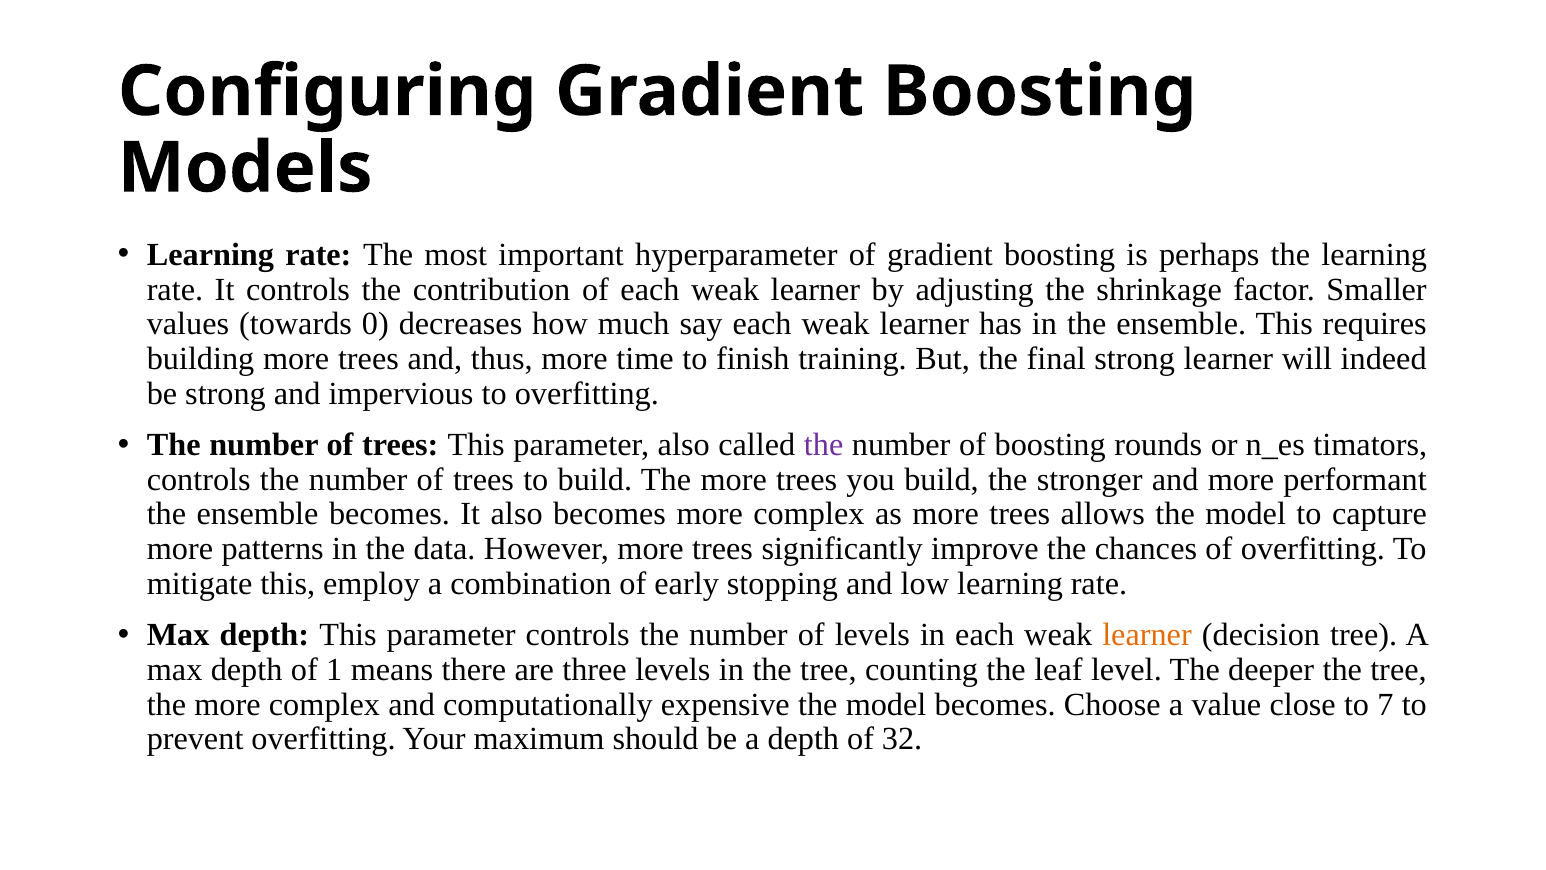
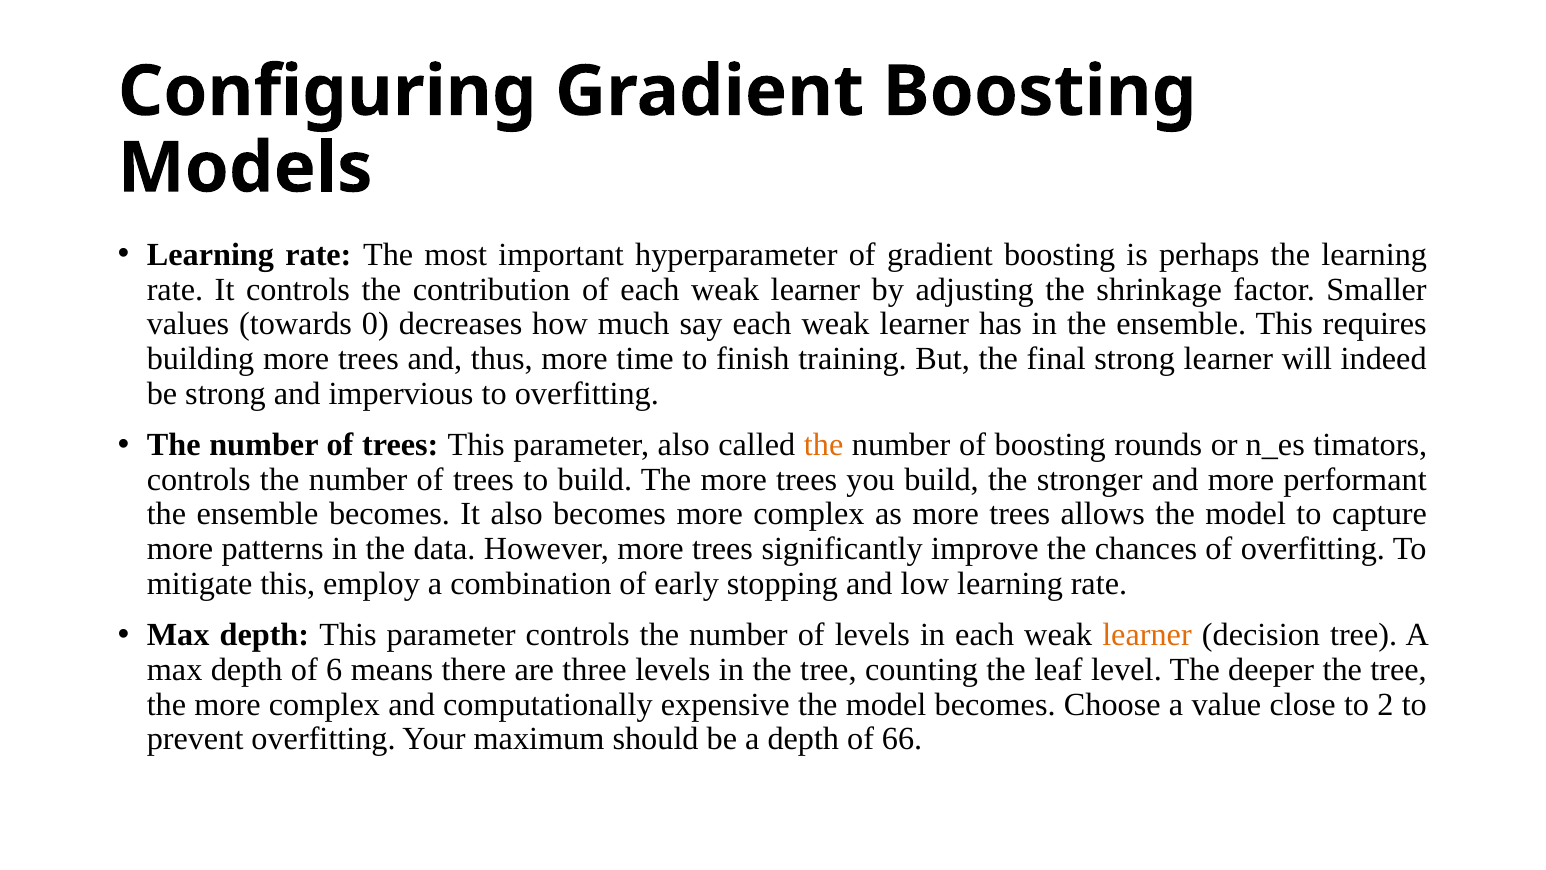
the colour: purple -> orange (824, 445)
1: 1 -> 6 (334, 669)
7: 7 -> 2 (1386, 704)
32: 32 -> 66 (902, 739)
